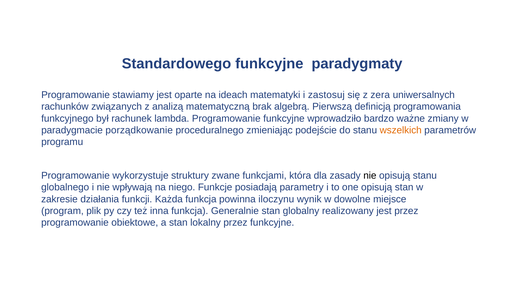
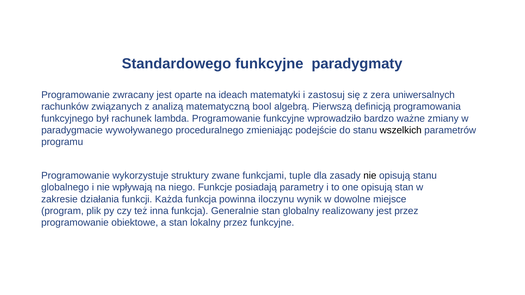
stawiamy: stawiamy -> zwracany (133, 95)
brak: brak -> bool (262, 107)
porządkowanie: porządkowanie -> wywoływanego (139, 130)
wszelkich colour: orange -> black (401, 130)
która: która -> tuple (300, 176)
